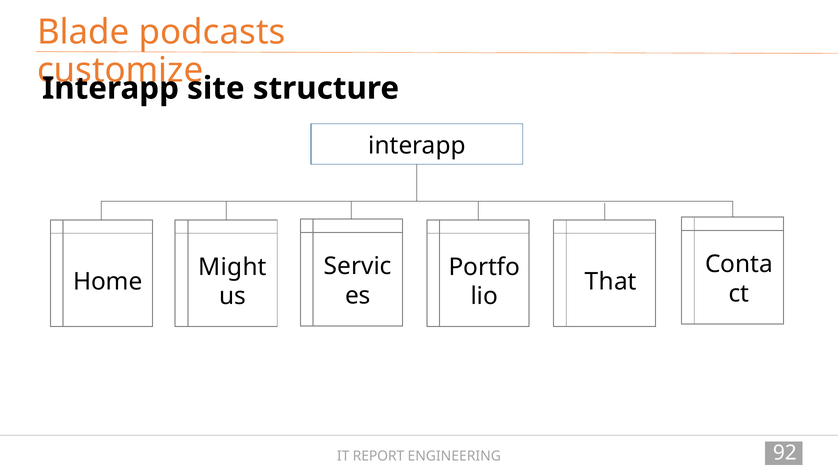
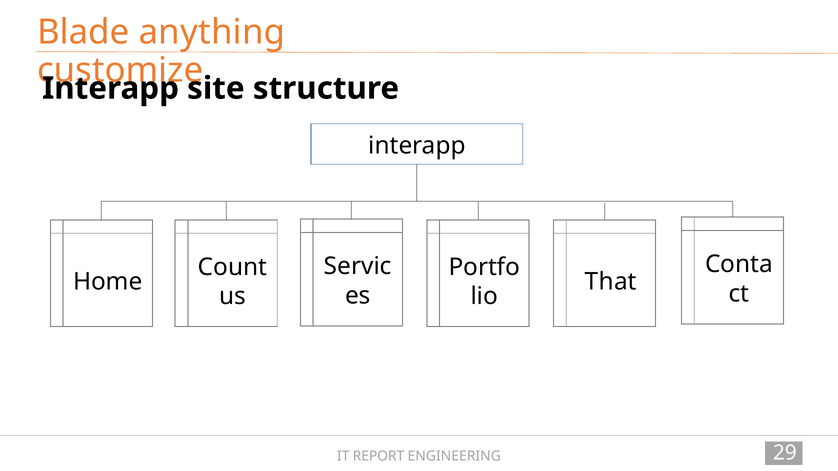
podcasts: podcasts -> anything (212, 32)
Might: Might -> Count (233, 267)
92: 92 -> 29 (785, 453)
